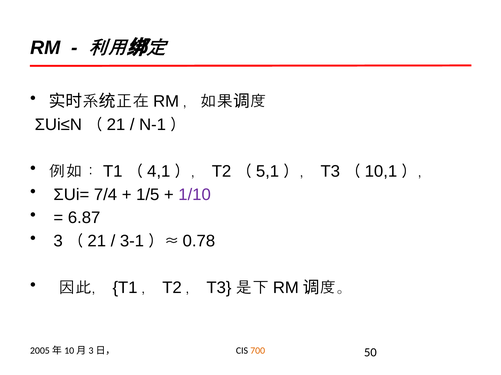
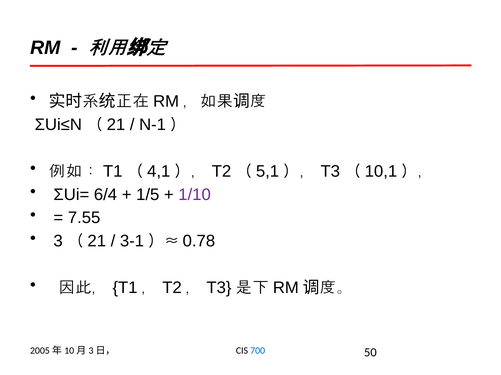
7/4: 7/4 -> 6/4 (105, 195)
6.87: 6.87 -> 7.55 (84, 218)
700 colour: orange -> blue (258, 351)
